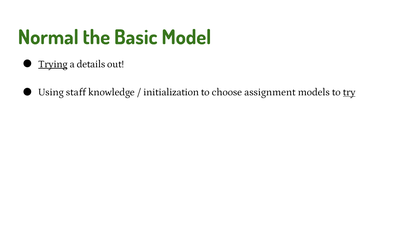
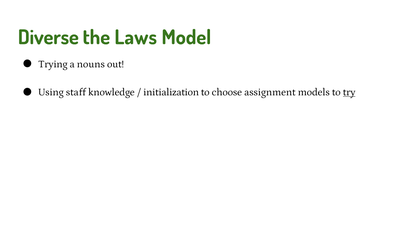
Normal: Normal -> Diverse (48, 37)
Basic: Basic -> Laws (136, 37)
Trying underline: present -> none (53, 64)
details: details -> nouns (91, 64)
